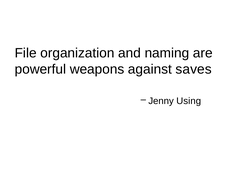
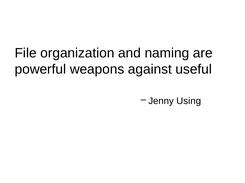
saves: saves -> useful (194, 70)
